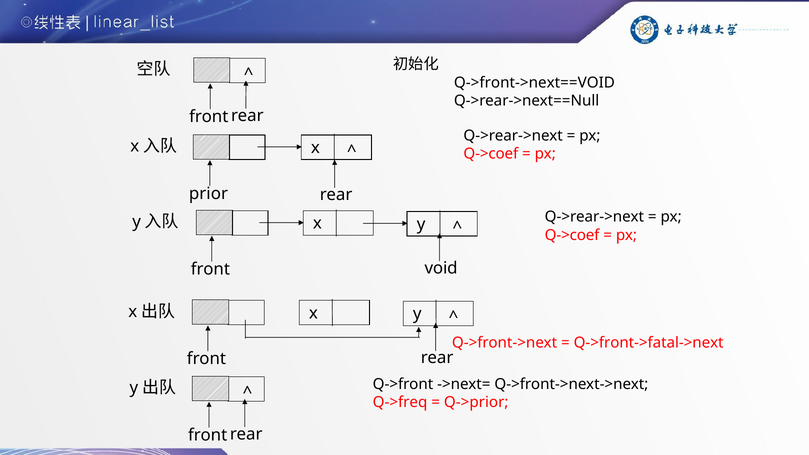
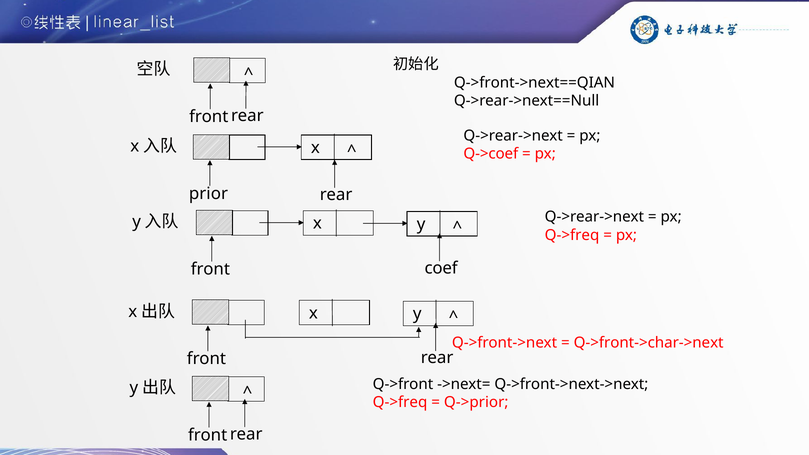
Q->front->next==VOID: Q->front->next==VOID -> Q->front->next==QIAN (534, 83)
Q->coef: Q->coef -> Q->freq (572, 235)
void: void -> coef (441, 268)
Q->front->fatal->next: Q->front->fatal->next -> Q->front->char->next (649, 343)
